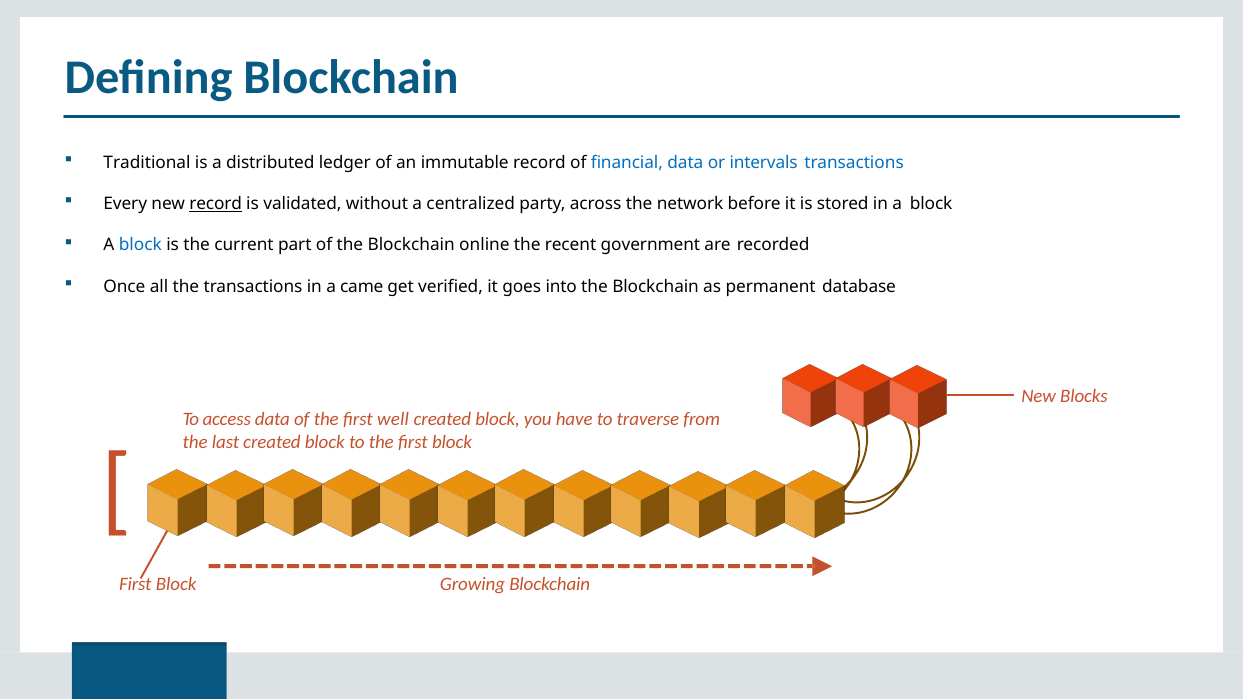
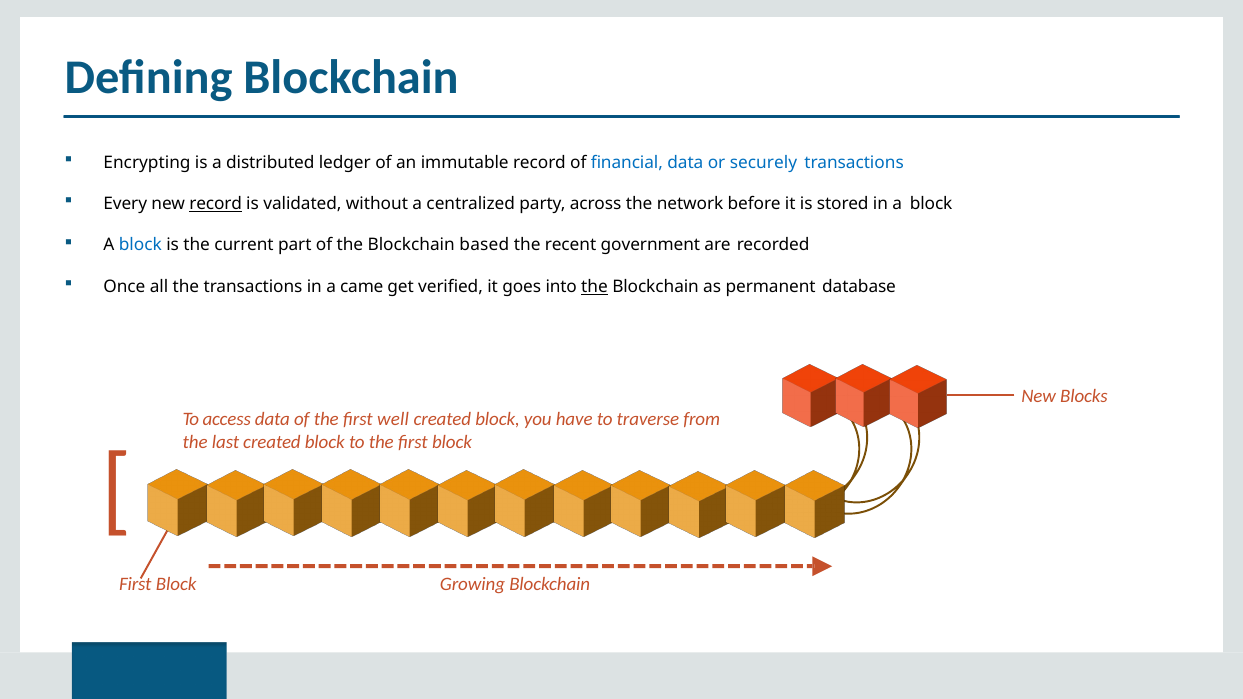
Traditional: Traditional -> Encrypting (147, 162)
intervals: intervals -> securely (763, 162)
online: online -> based (484, 245)
the underline: none -> present (595, 287)
